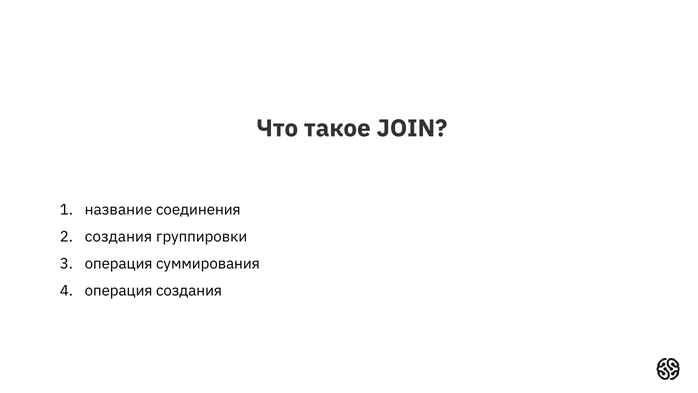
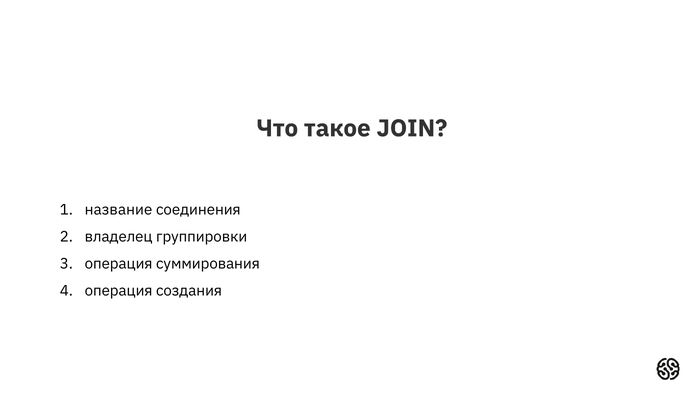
создания: создания -> владелец (119, 236)
